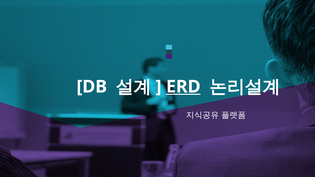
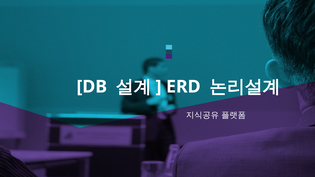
ERD underline: present -> none (183, 87)
